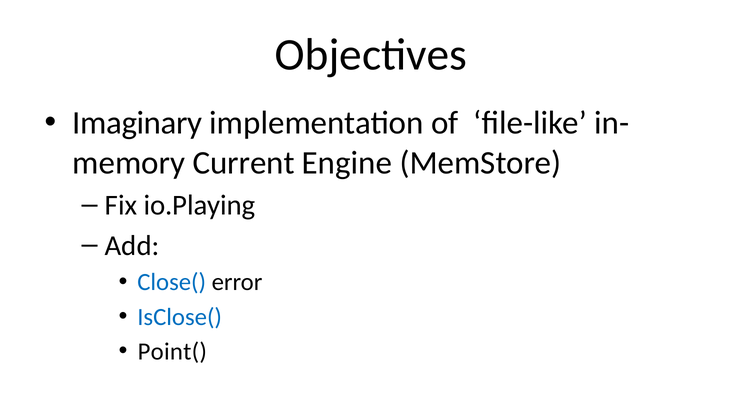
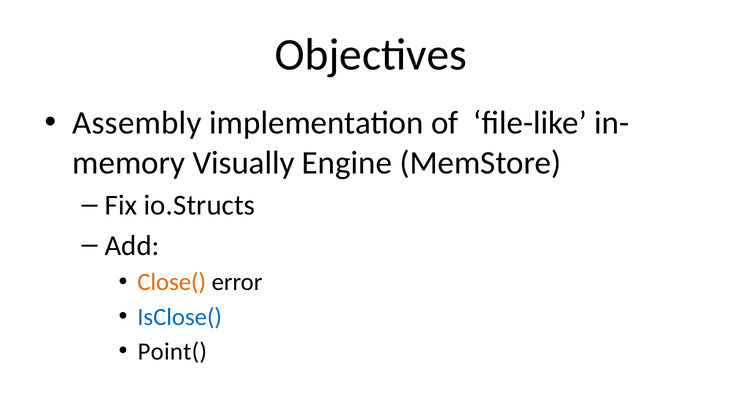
Imaginary: Imaginary -> Assembly (137, 123)
Current: Current -> Visually (244, 163)
io.Playing: io.Playing -> io.Structs (199, 205)
Close( colour: blue -> orange (172, 283)
